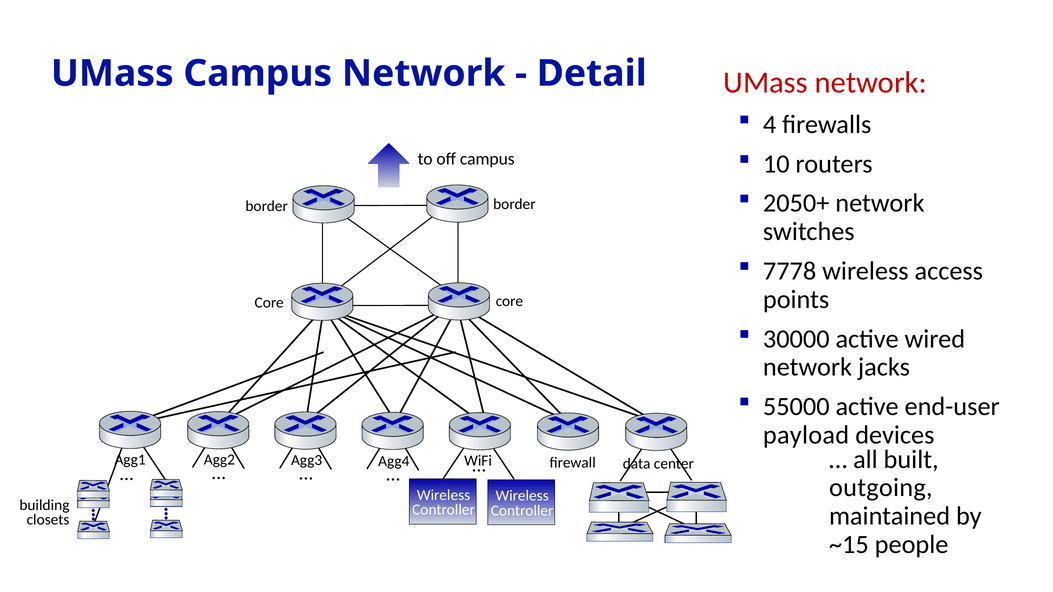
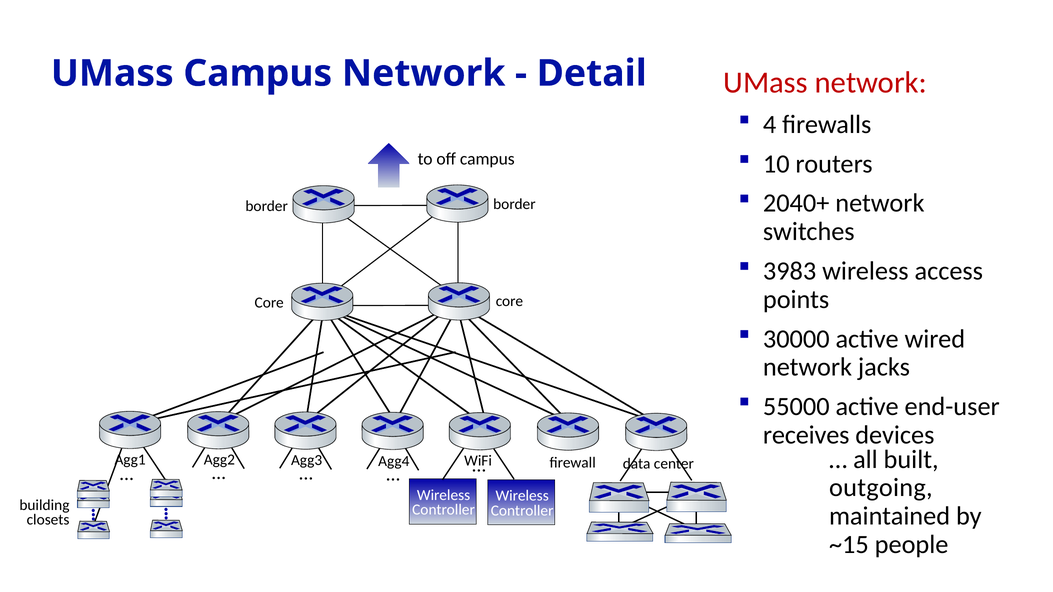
2050+: 2050+ -> 2040+ (796, 203)
7778: 7778 -> 3983 (790, 271)
payload: payload -> receives (806, 435)
